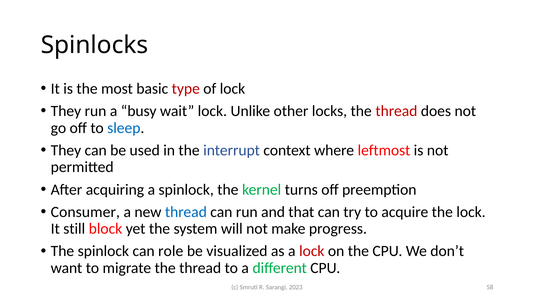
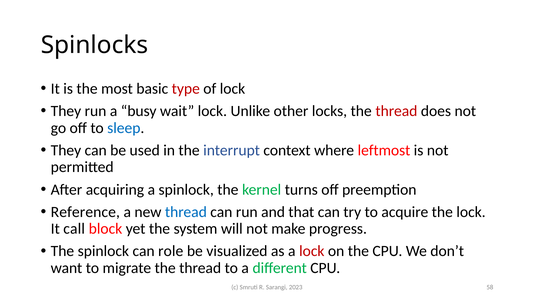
Consumer: Consumer -> Reference (85, 212)
still: still -> call (74, 228)
